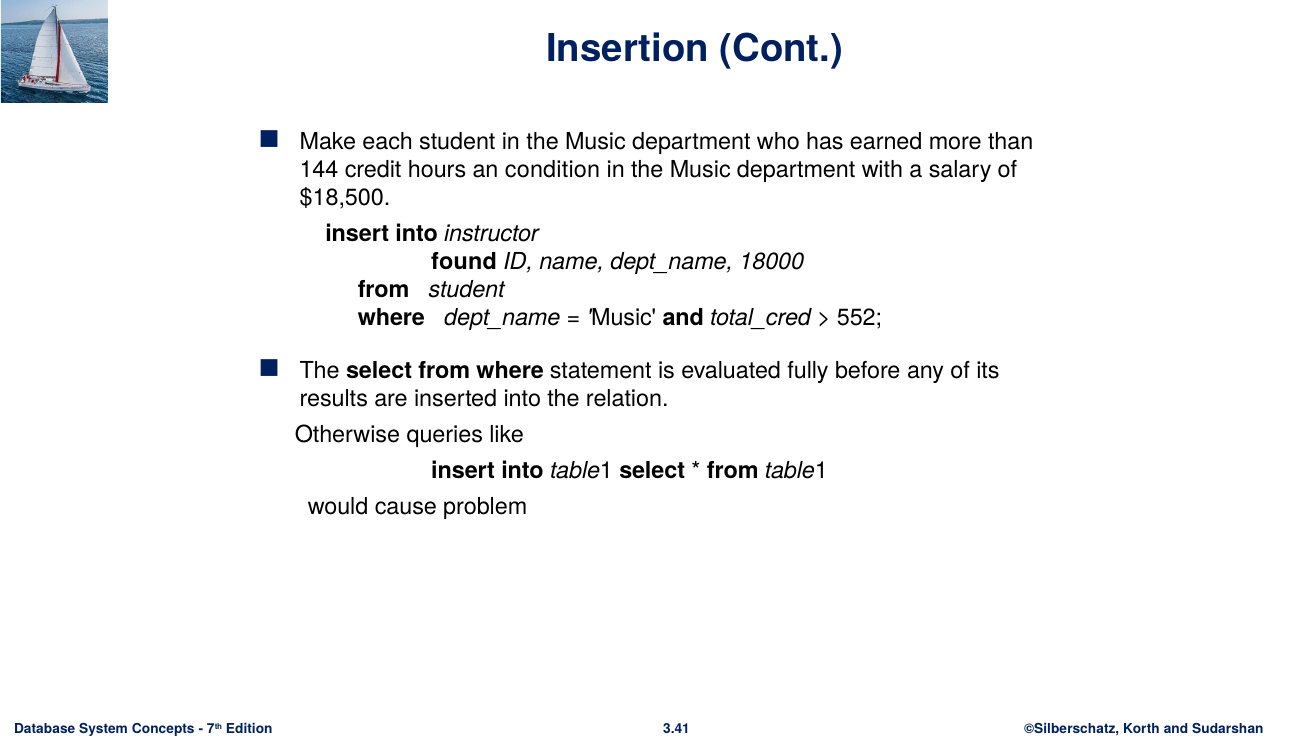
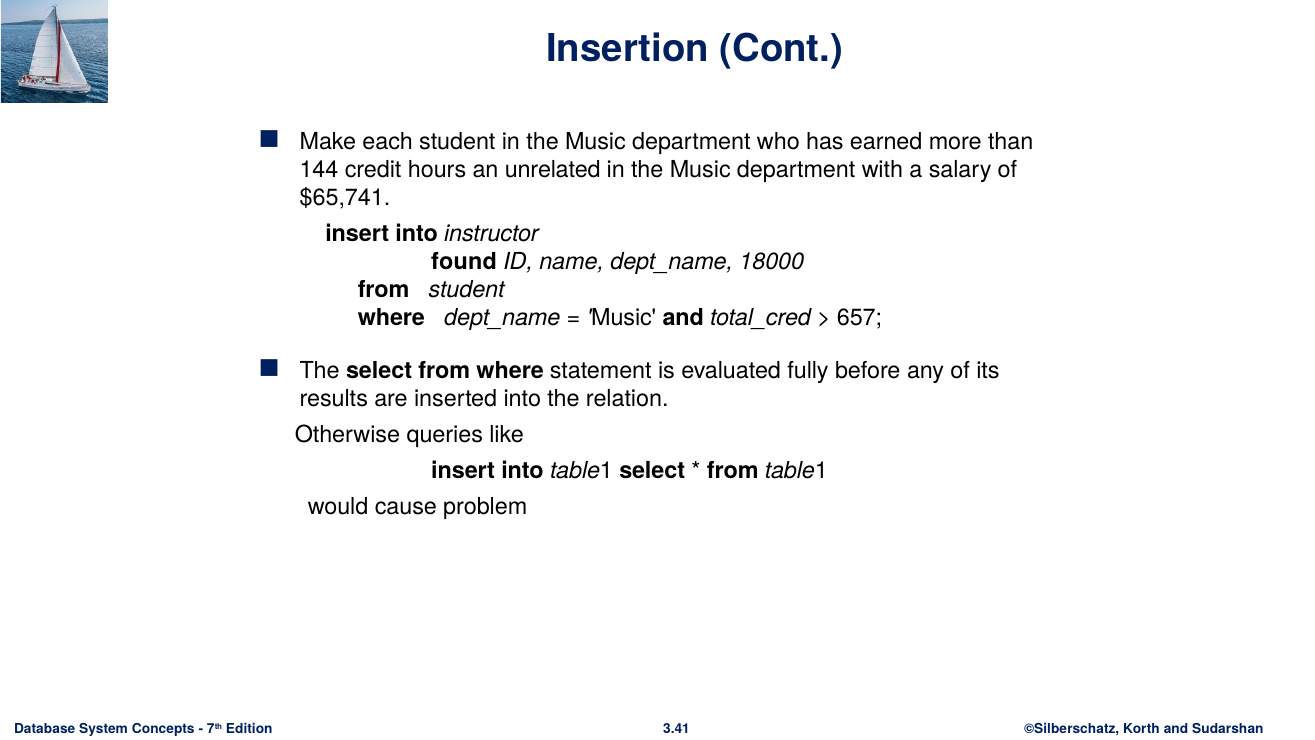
condition: condition -> unrelated (553, 169)
$18,500: $18,500 -> $65,741 (345, 197)
552: 552 -> 657 (859, 317)
